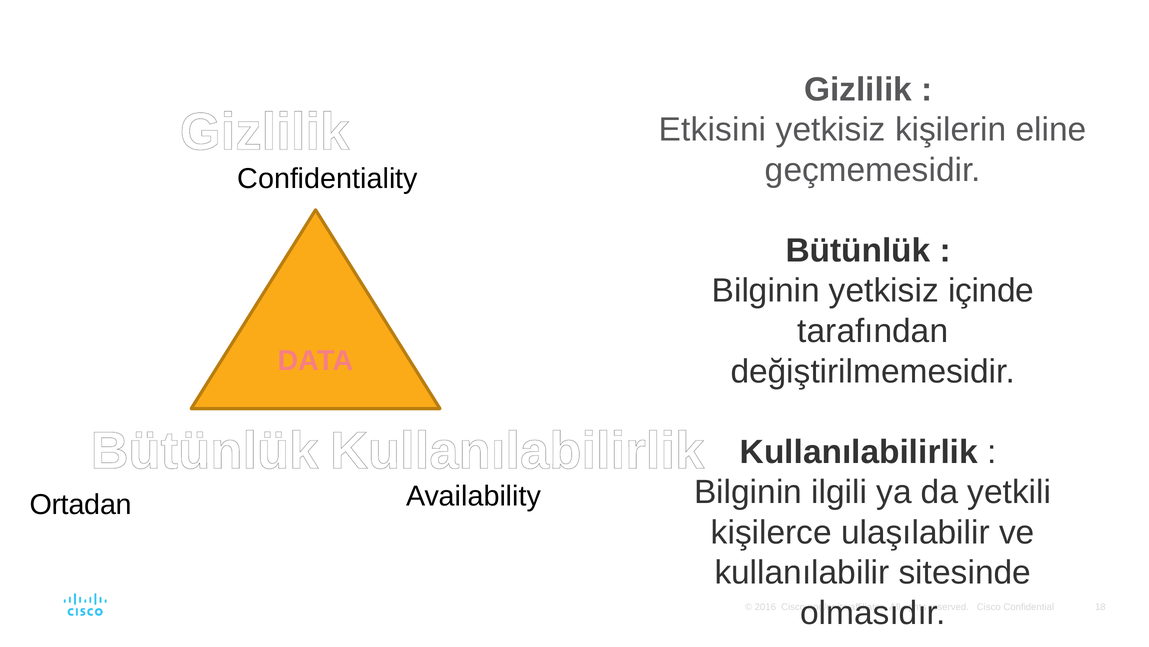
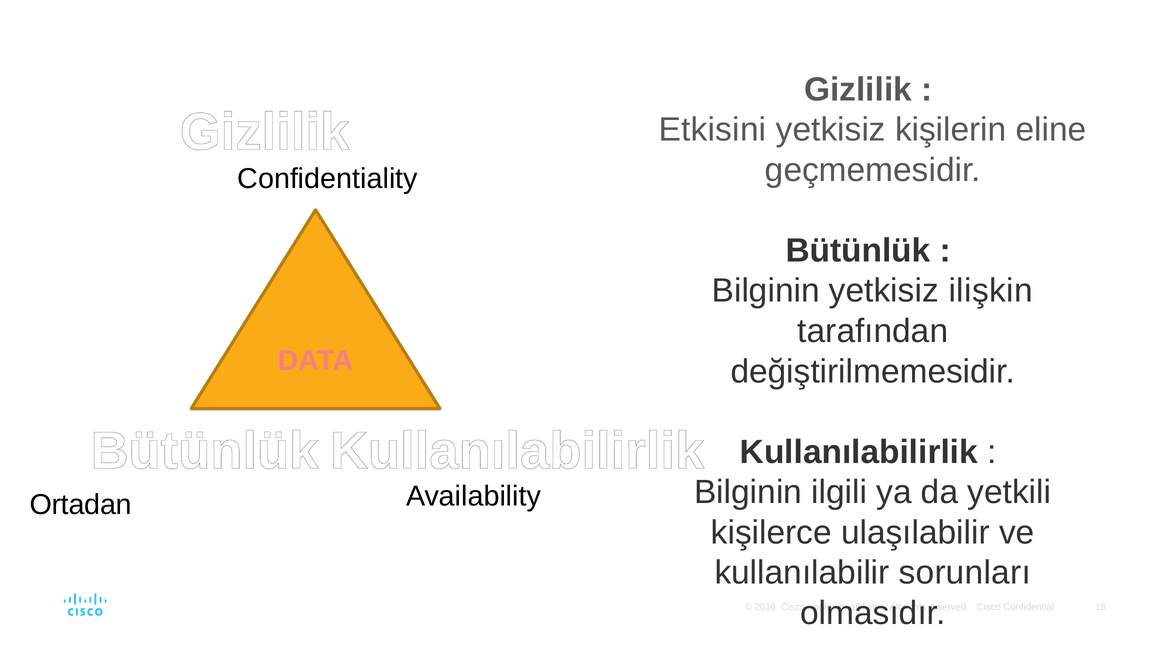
içinde: içinde -> ilişkin (991, 291)
sitesinde: sitesinde -> sorunları (965, 572)
